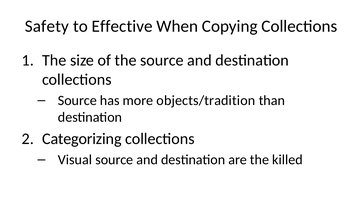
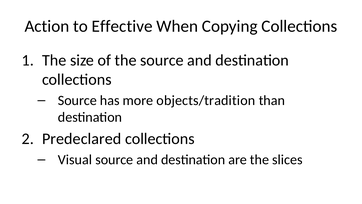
Safety: Safety -> Action (47, 26)
Categorizing: Categorizing -> Predeclared (82, 139)
killed: killed -> slices (287, 159)
